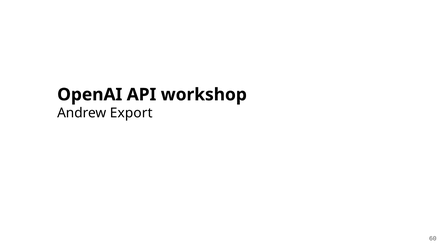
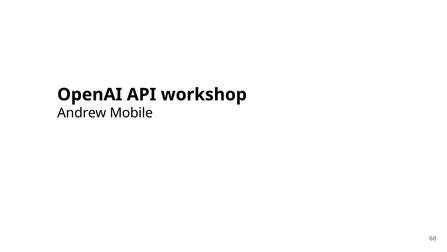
Export: Export -> Mobile (131, 113)
